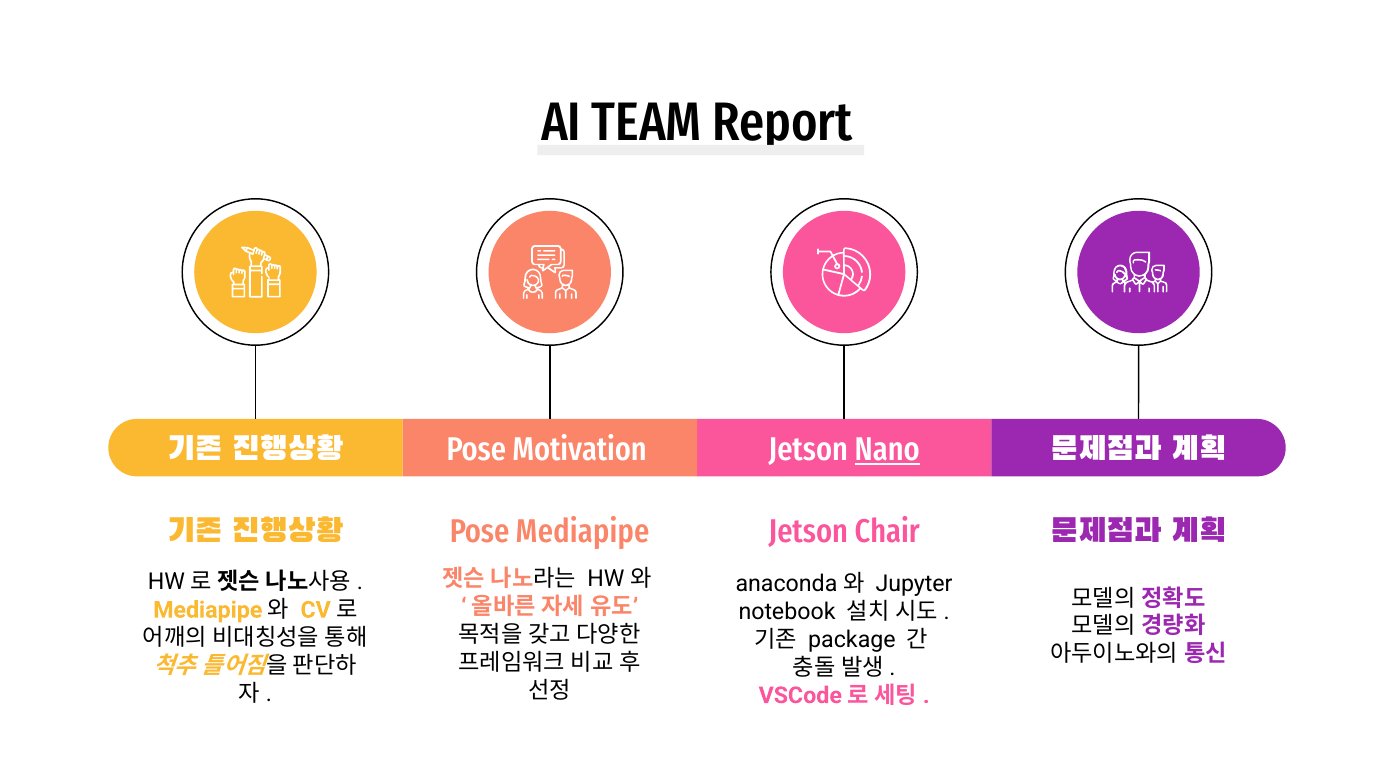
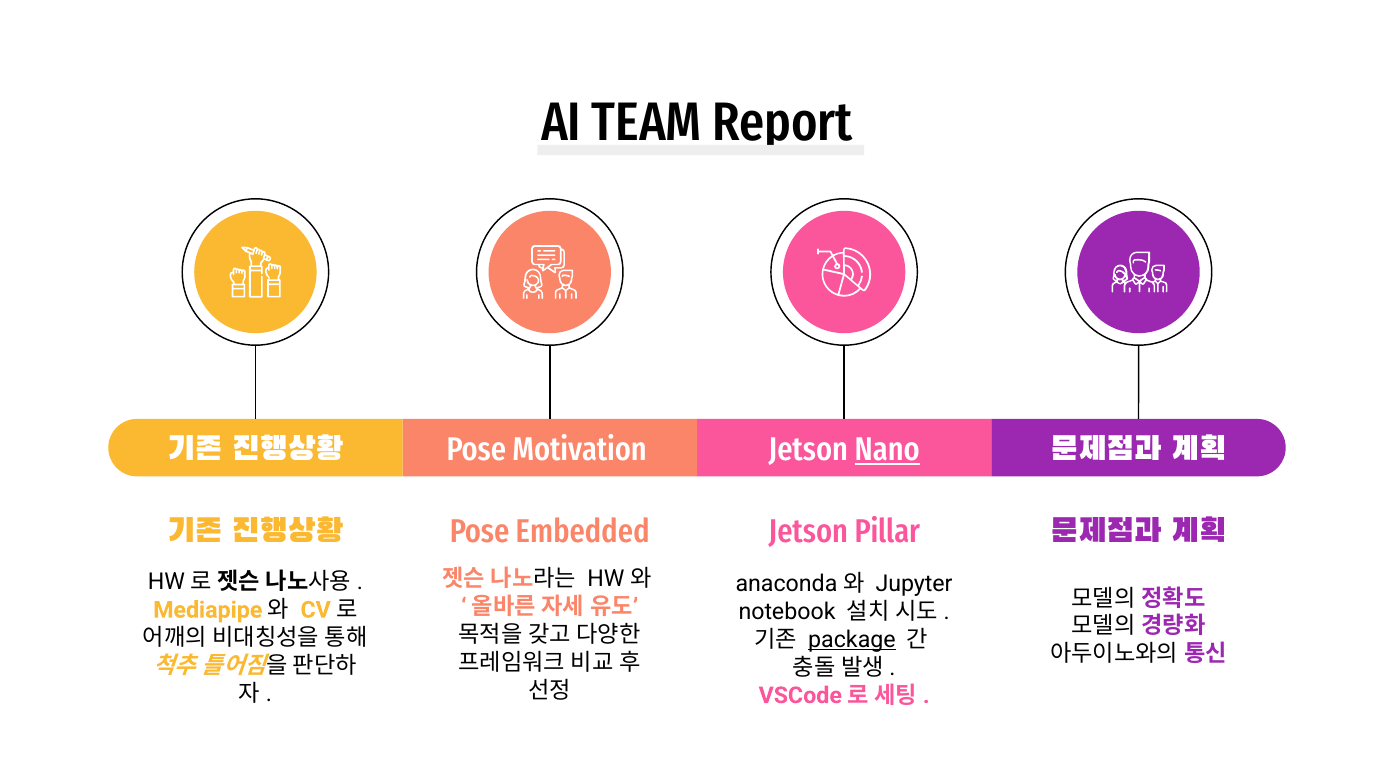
Pose Mediapipe: Mediapipe -> Embedded (583, 532)
Chair: Chair -> Pillar (887, 532)
package underline: none -> present (852, 640)
